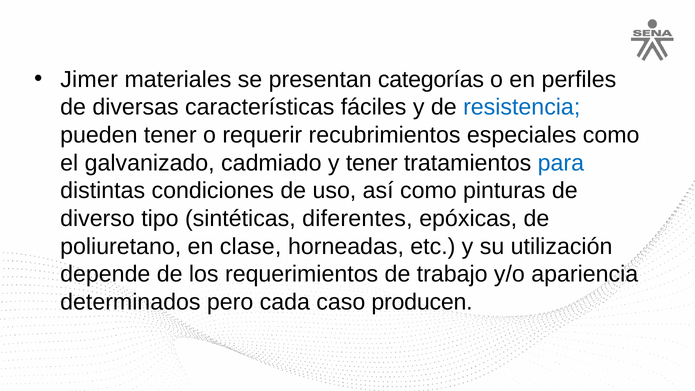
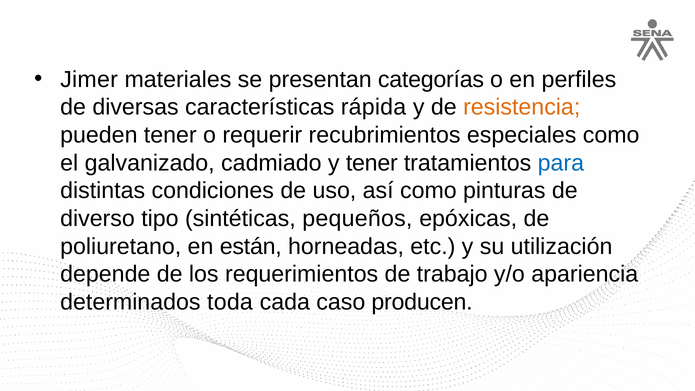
fáciles: fáciles -> rápida (374, 107)
resistencia colour: blue -> orange (522, 107)
diferentes: diferentes -> pequeños (357, 219)
clase: clase -> están (251, 246)
pero: pero -> toda (230, 302)
